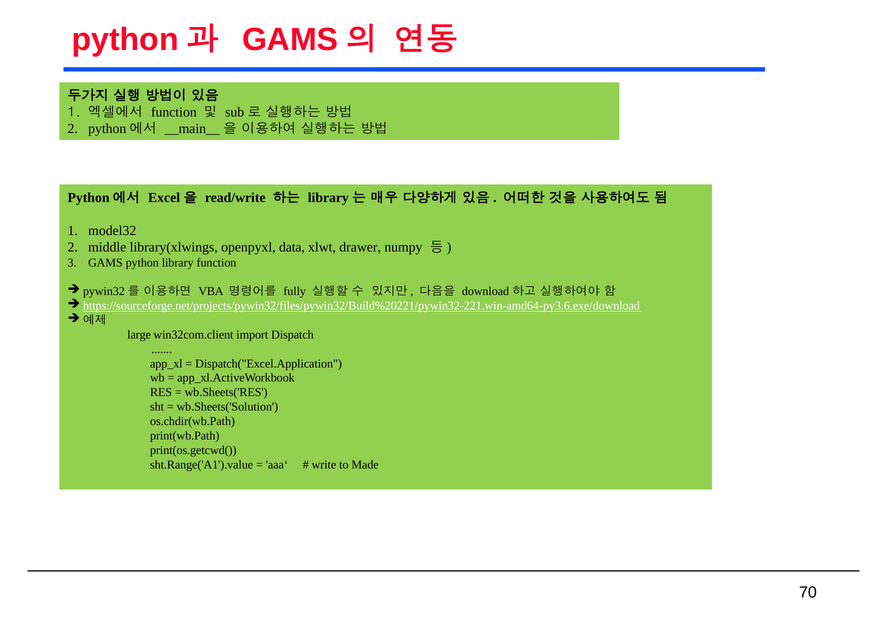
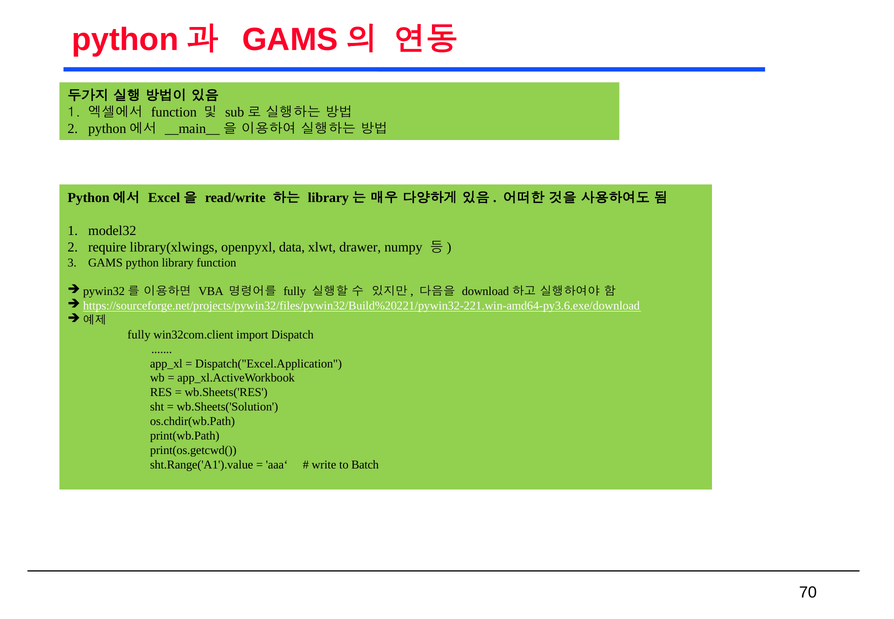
middle: middle -> require (107, 247)
large: large -> fully (139, 335)
Made: Made -> Batch (365, 465)
